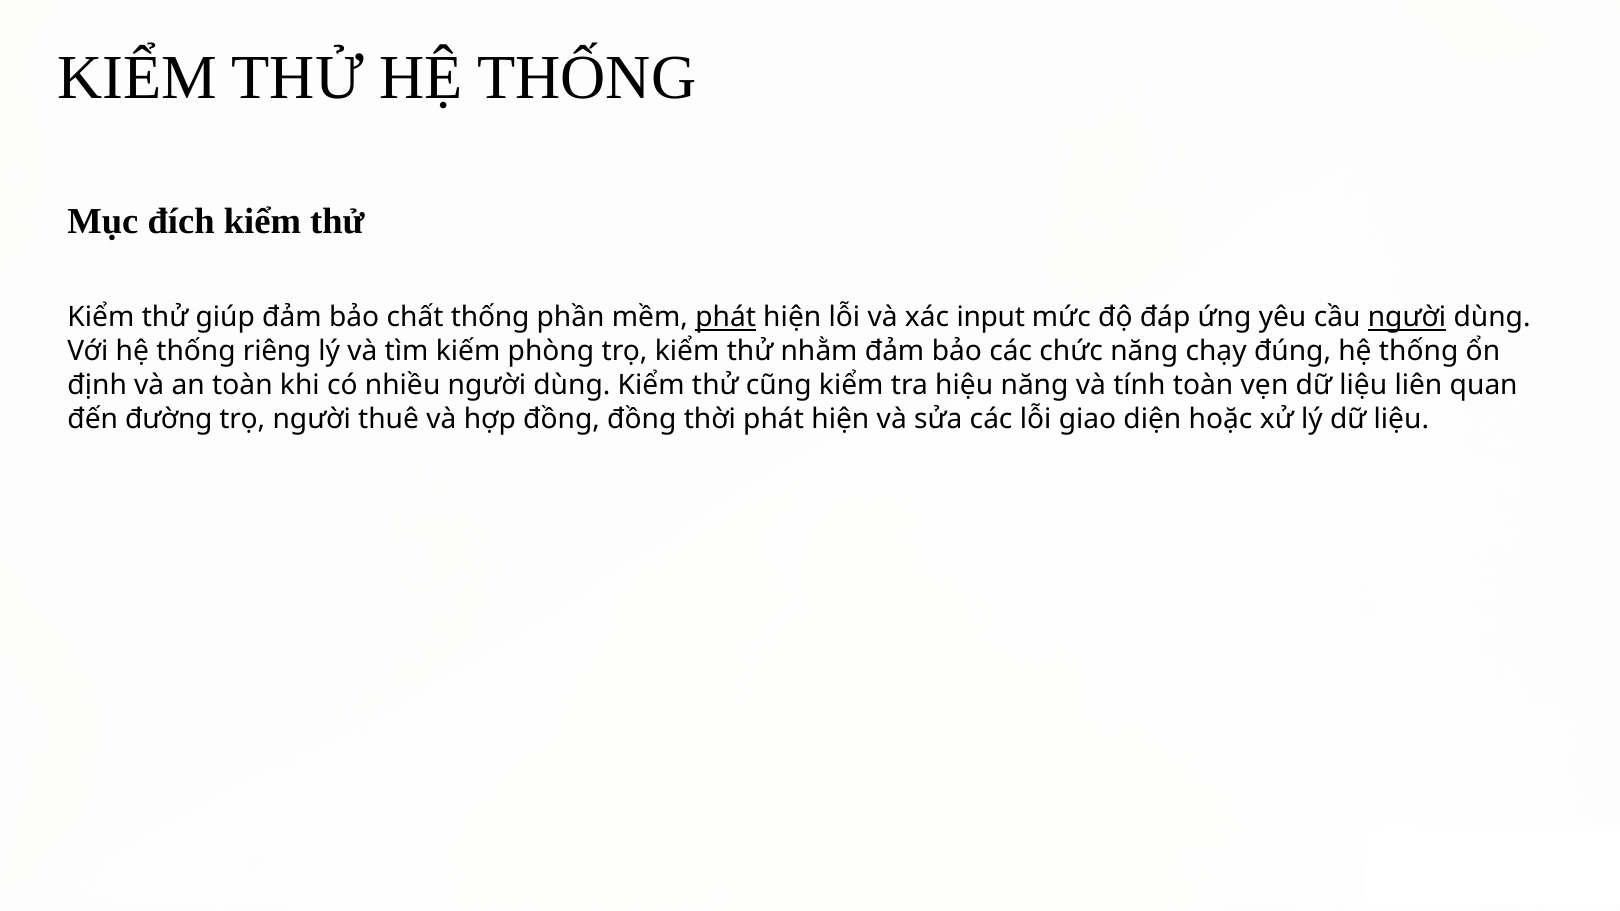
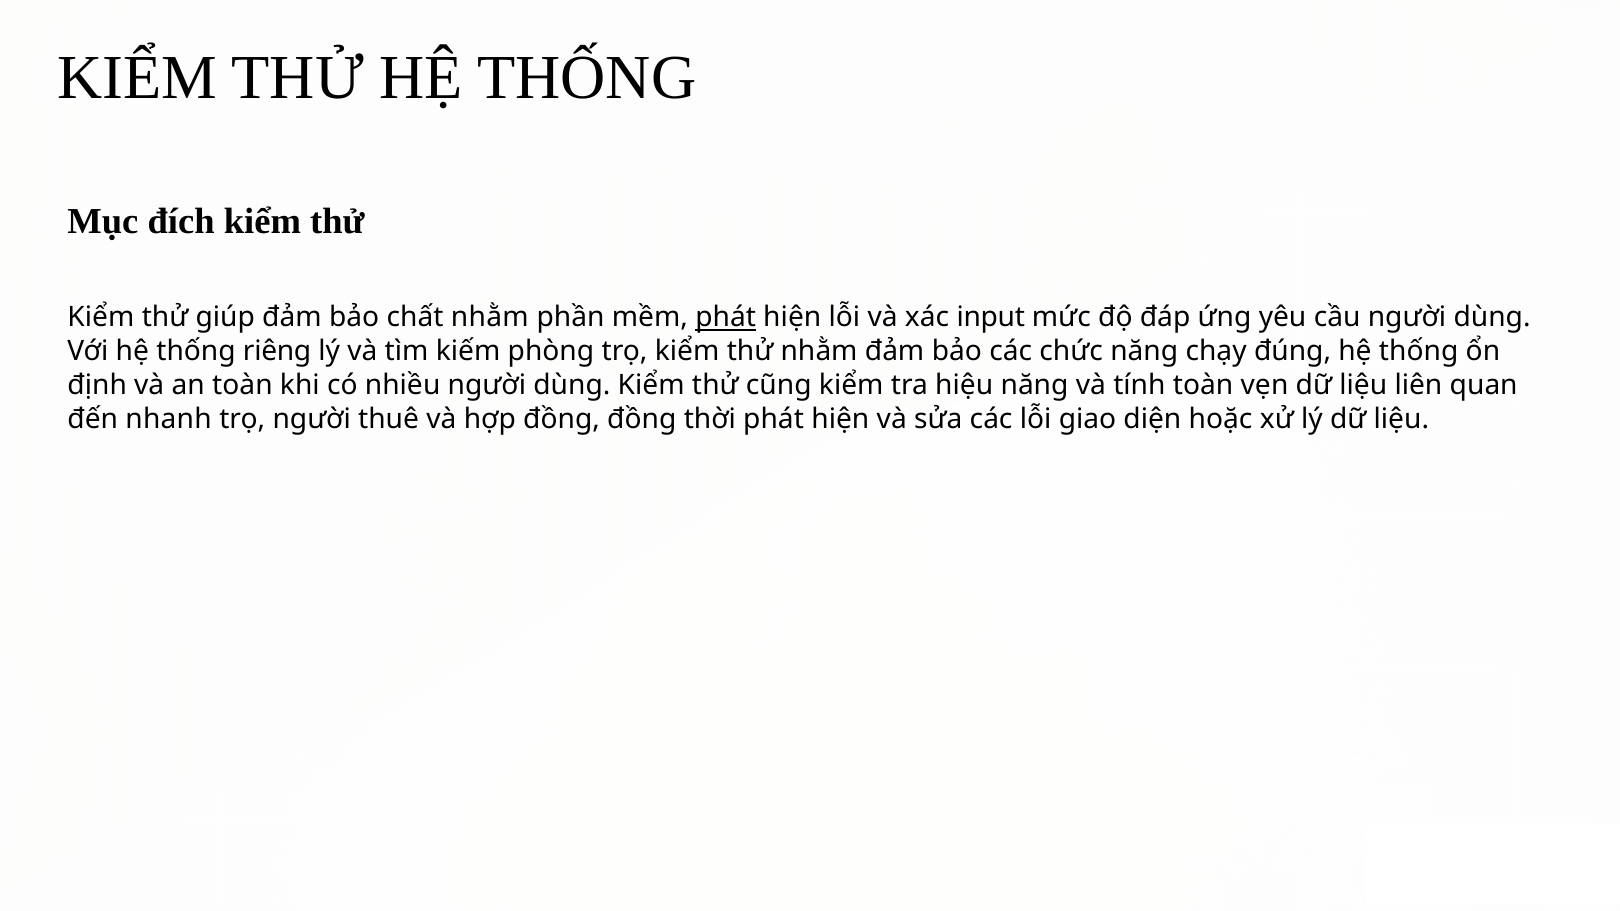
chất thống: thống -> nhằm (490, 318)
người underline: present -> none (1407, 318)
đường: đường -> nhanh (169, 419)
